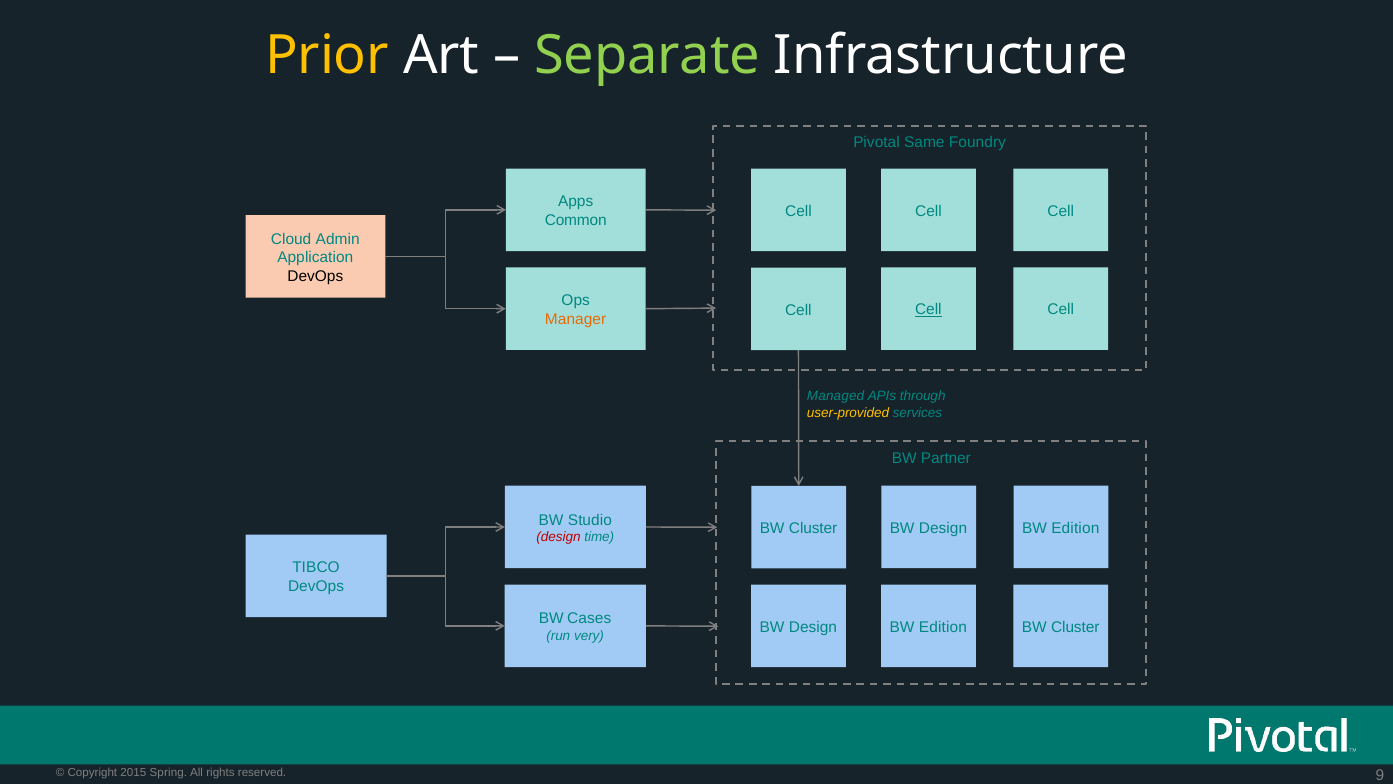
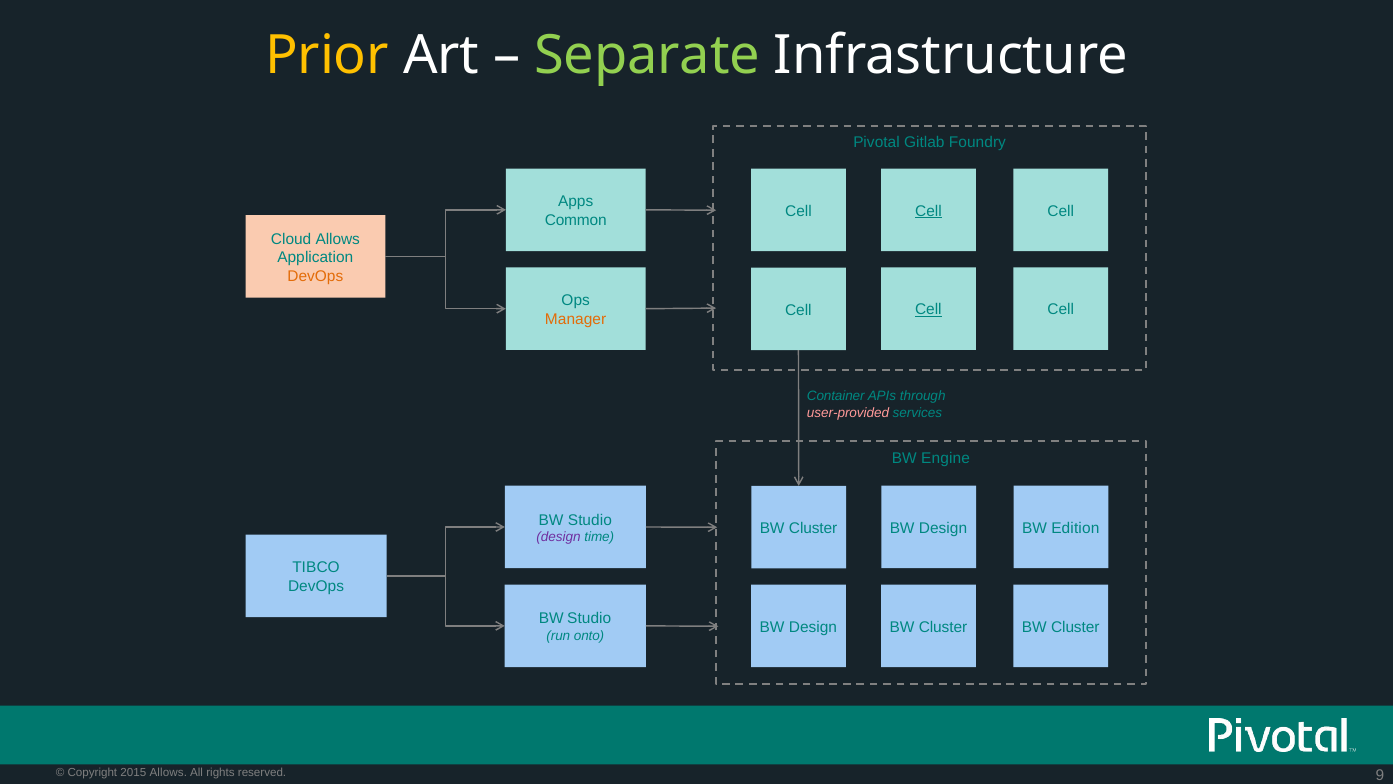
Same: Same -> Gitlab (924, 143)
Cell underline: none -> present (929, 211)
Cloud Admin: Admin -> Allows (338, 239)
DevOps colour: black -> orange (315, 276)
Managed: Managed -> Container (836, 396)
user-provided colour: yellow -> pink (848, 412)
Partner: Partner -> Engine (946, 458)
design colour: red -> purple (559, 537)
Cases: Cases -> Studio (589, 619)
Edition: Edition -> Cluster (943, 627)
very: very -> onto (589, 636)
Spring: Spring -> Allows (168, 772)
